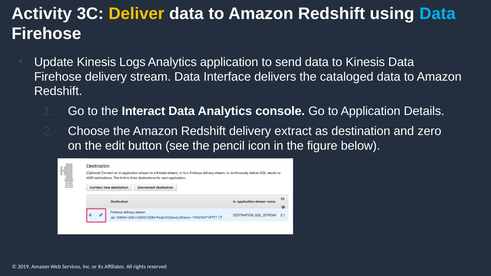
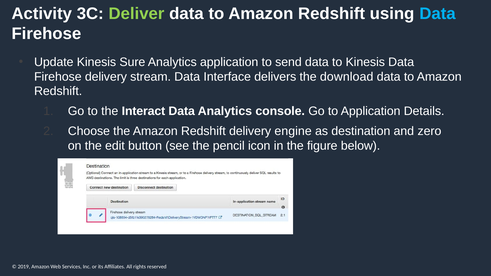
Deliver colour: yellow -> light green (136, 14)
Logs: Logs -> Sure (132, 62)
cataloged: cataloged -> download (347, 77)
extract: extract -> engine (293, 131)
